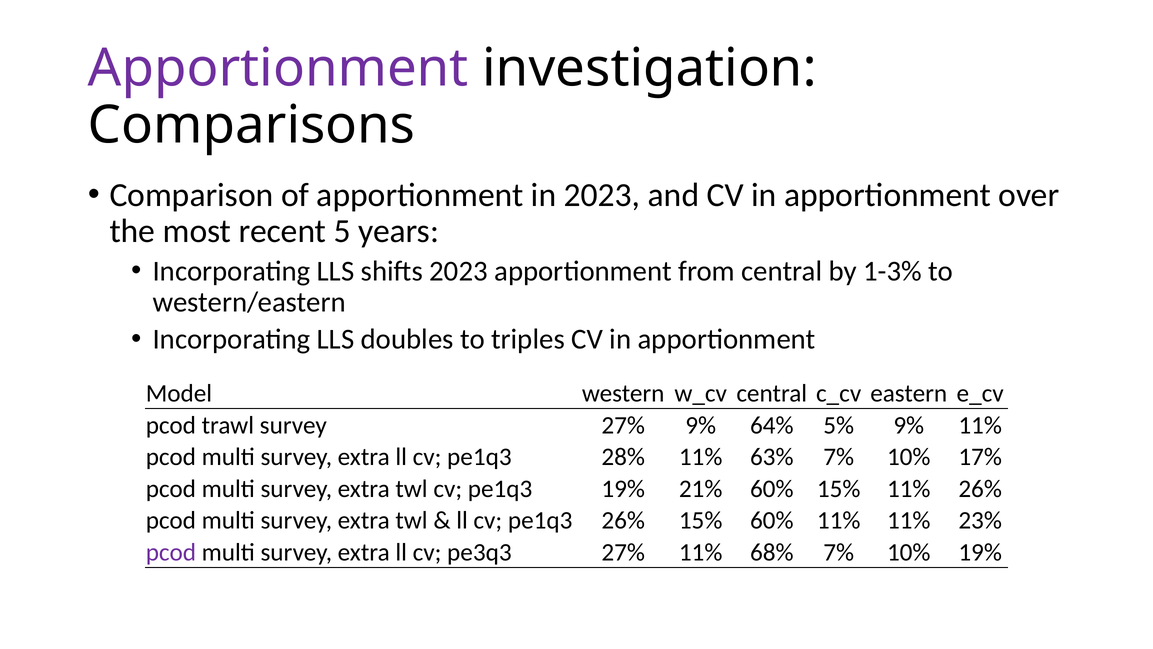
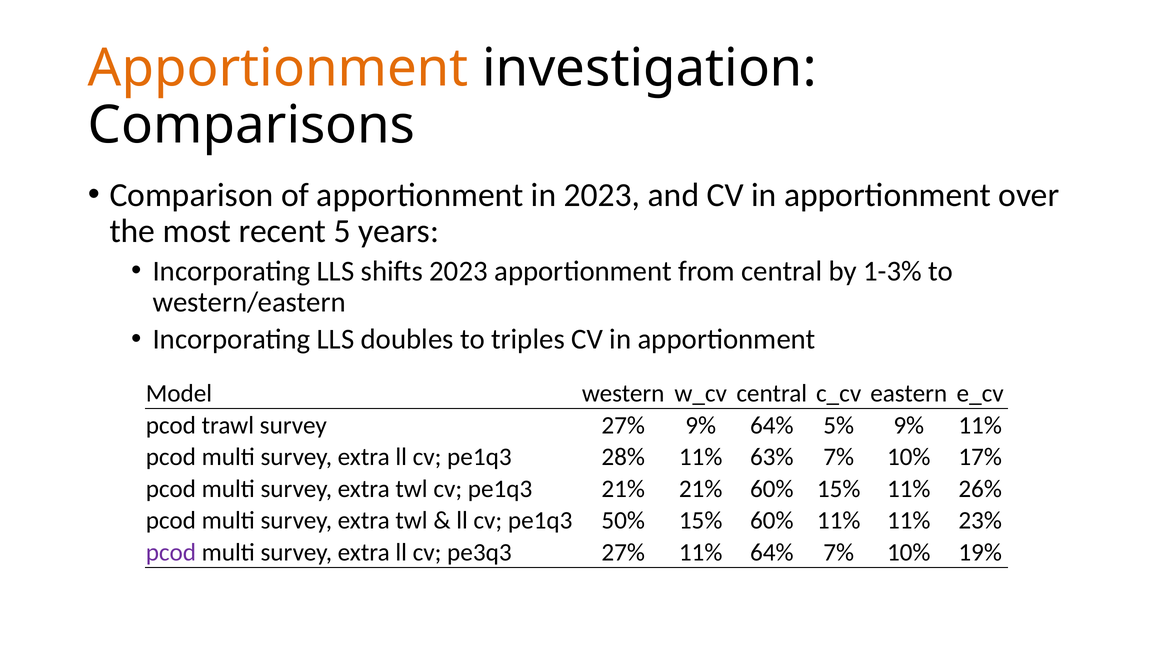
Apportionment colour: purple -> orange (278, 68)
pe1q3 19%: 19% -> 21% (623, 488)
pe1q3 26%: 26% -> 50% (623, 520)
11% 68%: 68% -> 64% (772, 552)
